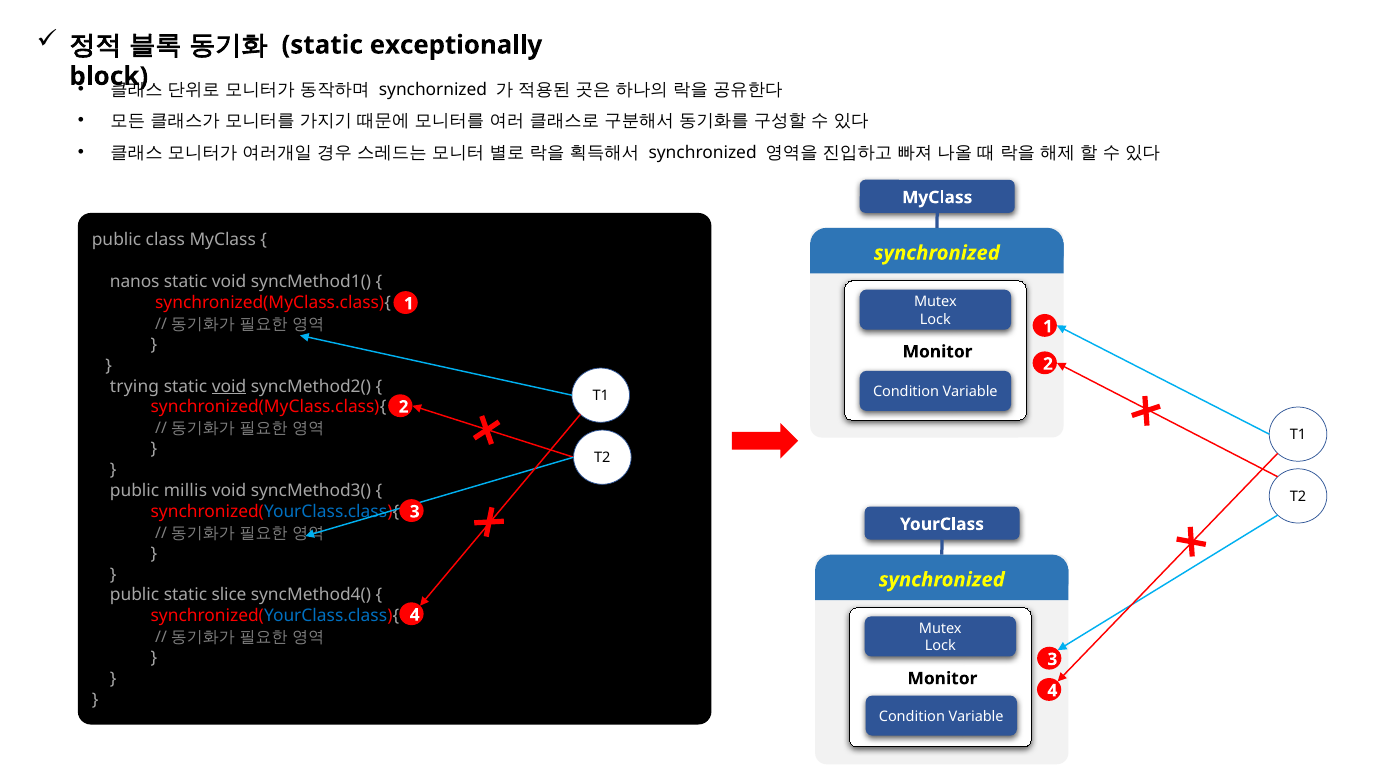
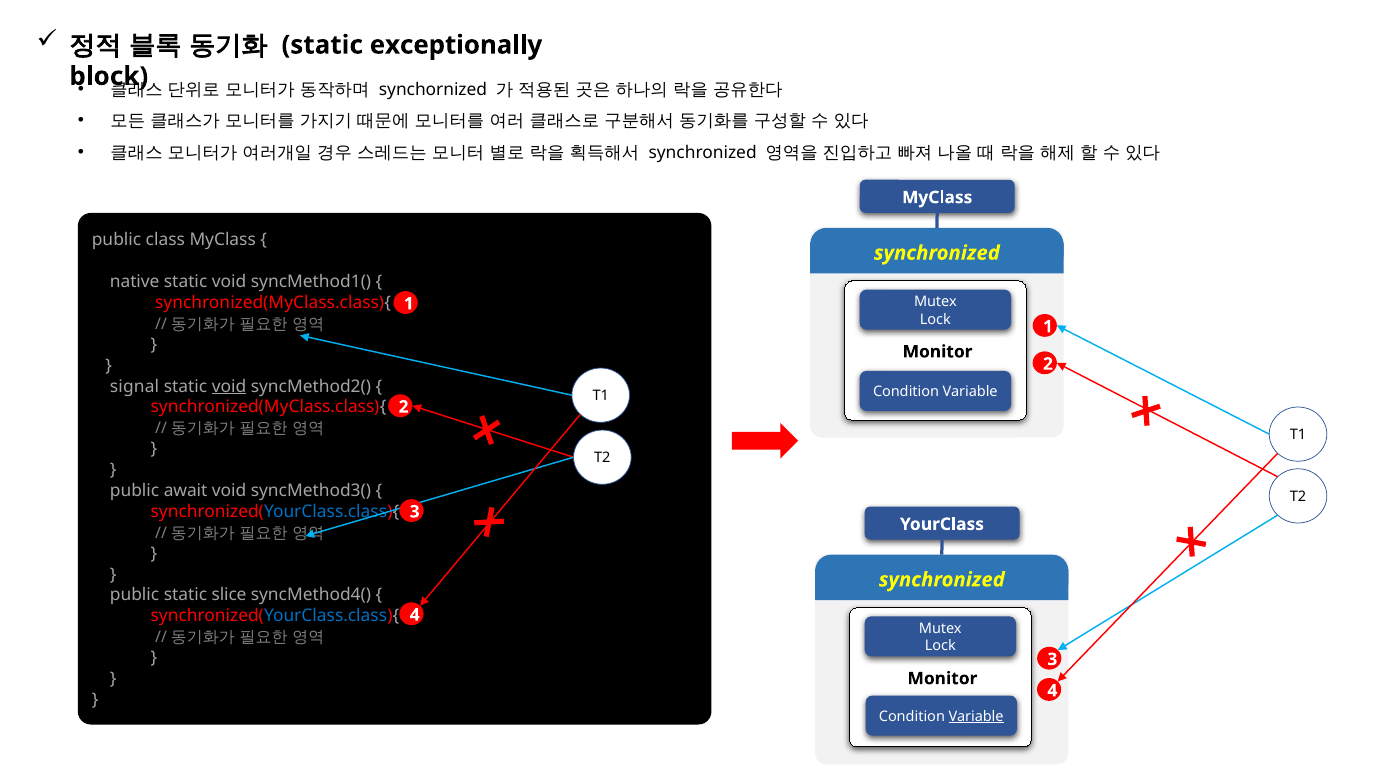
nanos: nanos -> native (135, 282)
trying: trying -> signal (135, 386)
millis: millis -> await (186, 491)
Variable underline: none -> present (976, 717)
